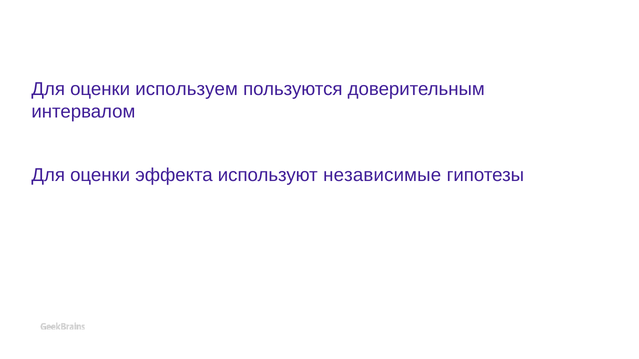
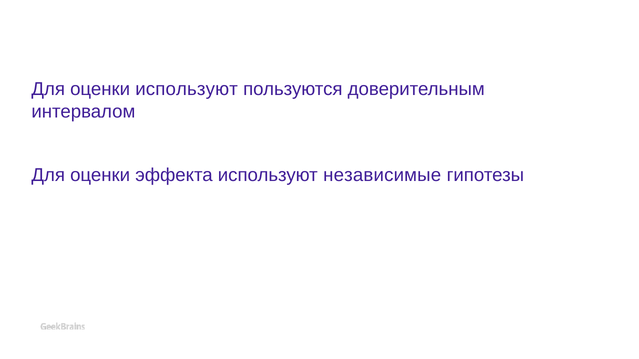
оценки используем: используем -> используют (187, 89)
